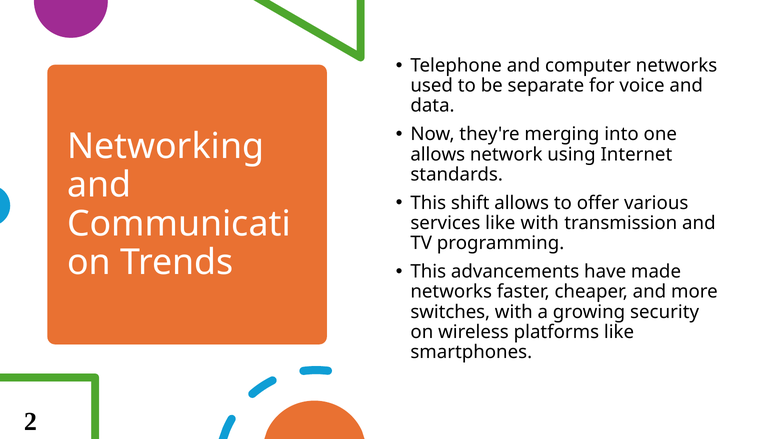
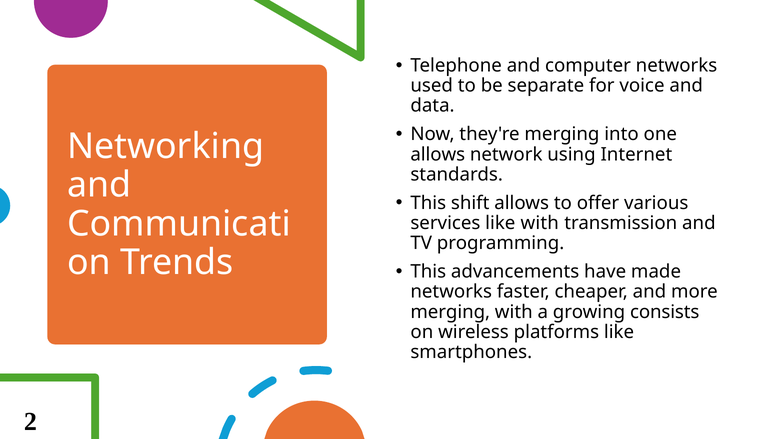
switches: switches -> merging (450, 312)
security: security -> consists (665, 312)
